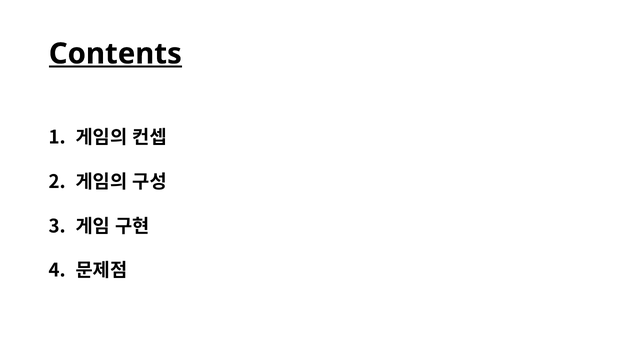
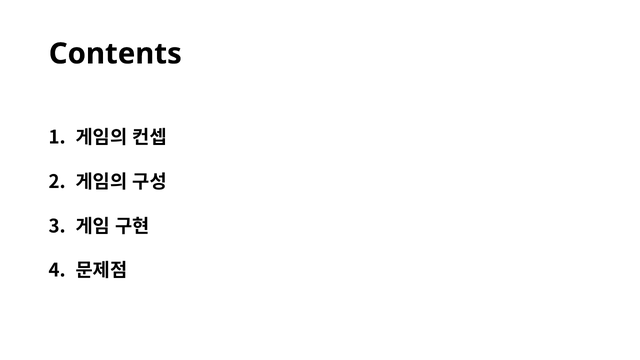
Contents underline: present -> none (115, 54)
